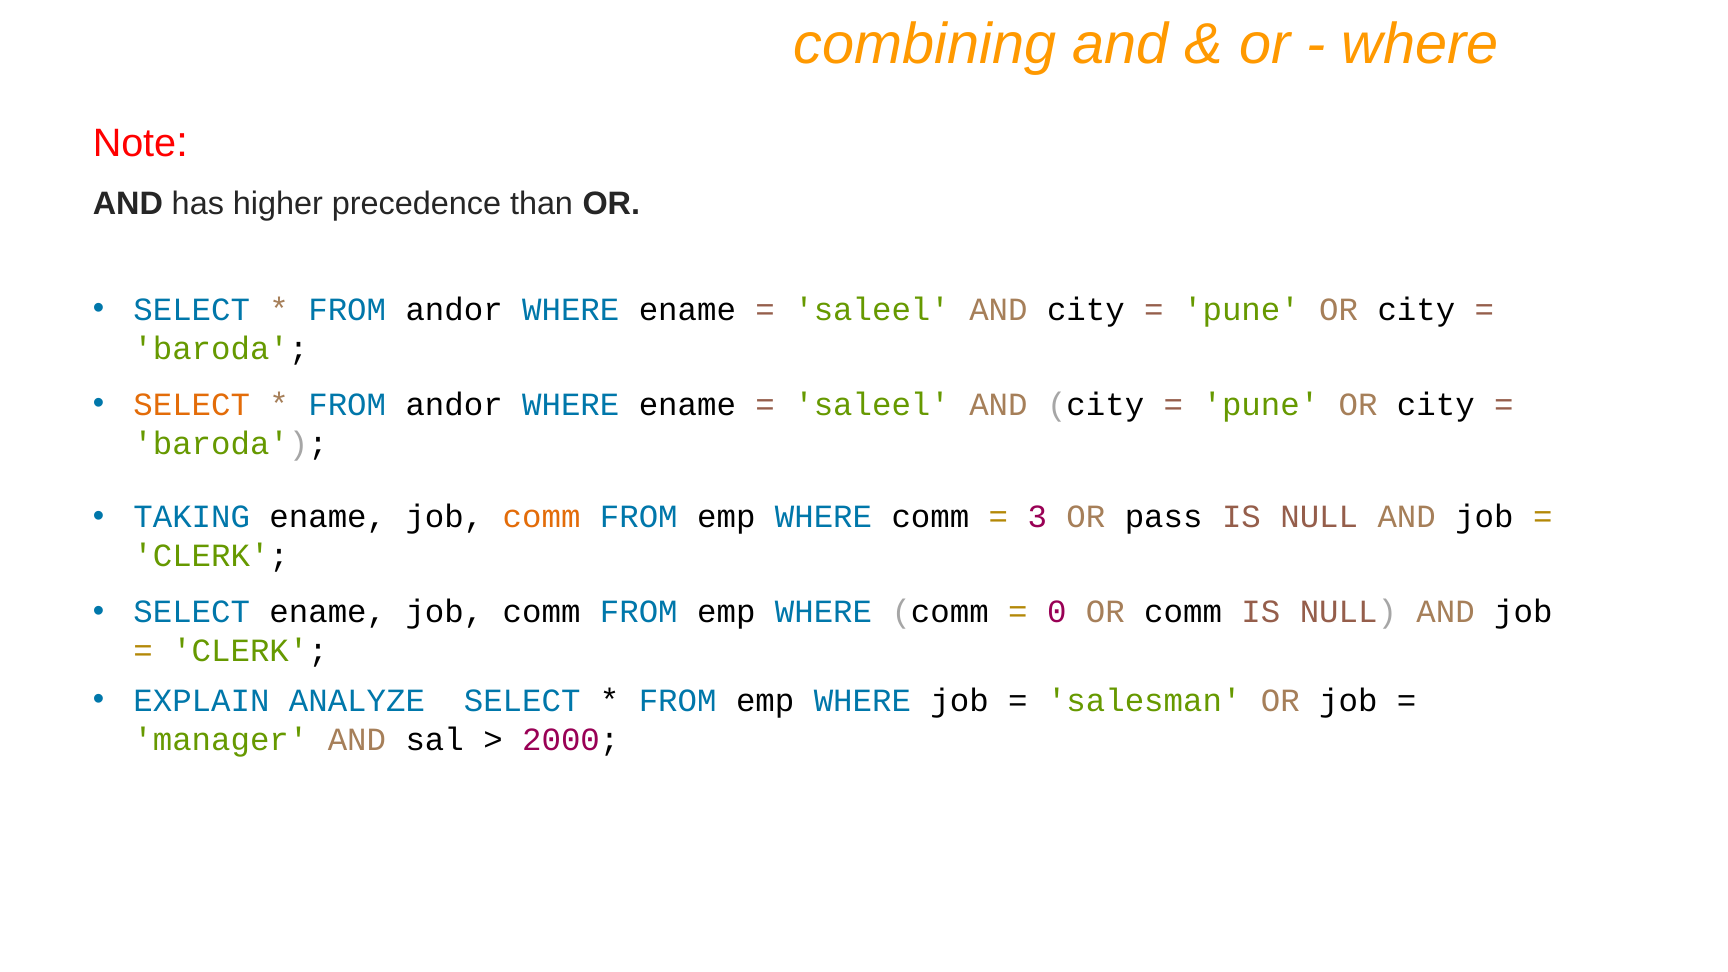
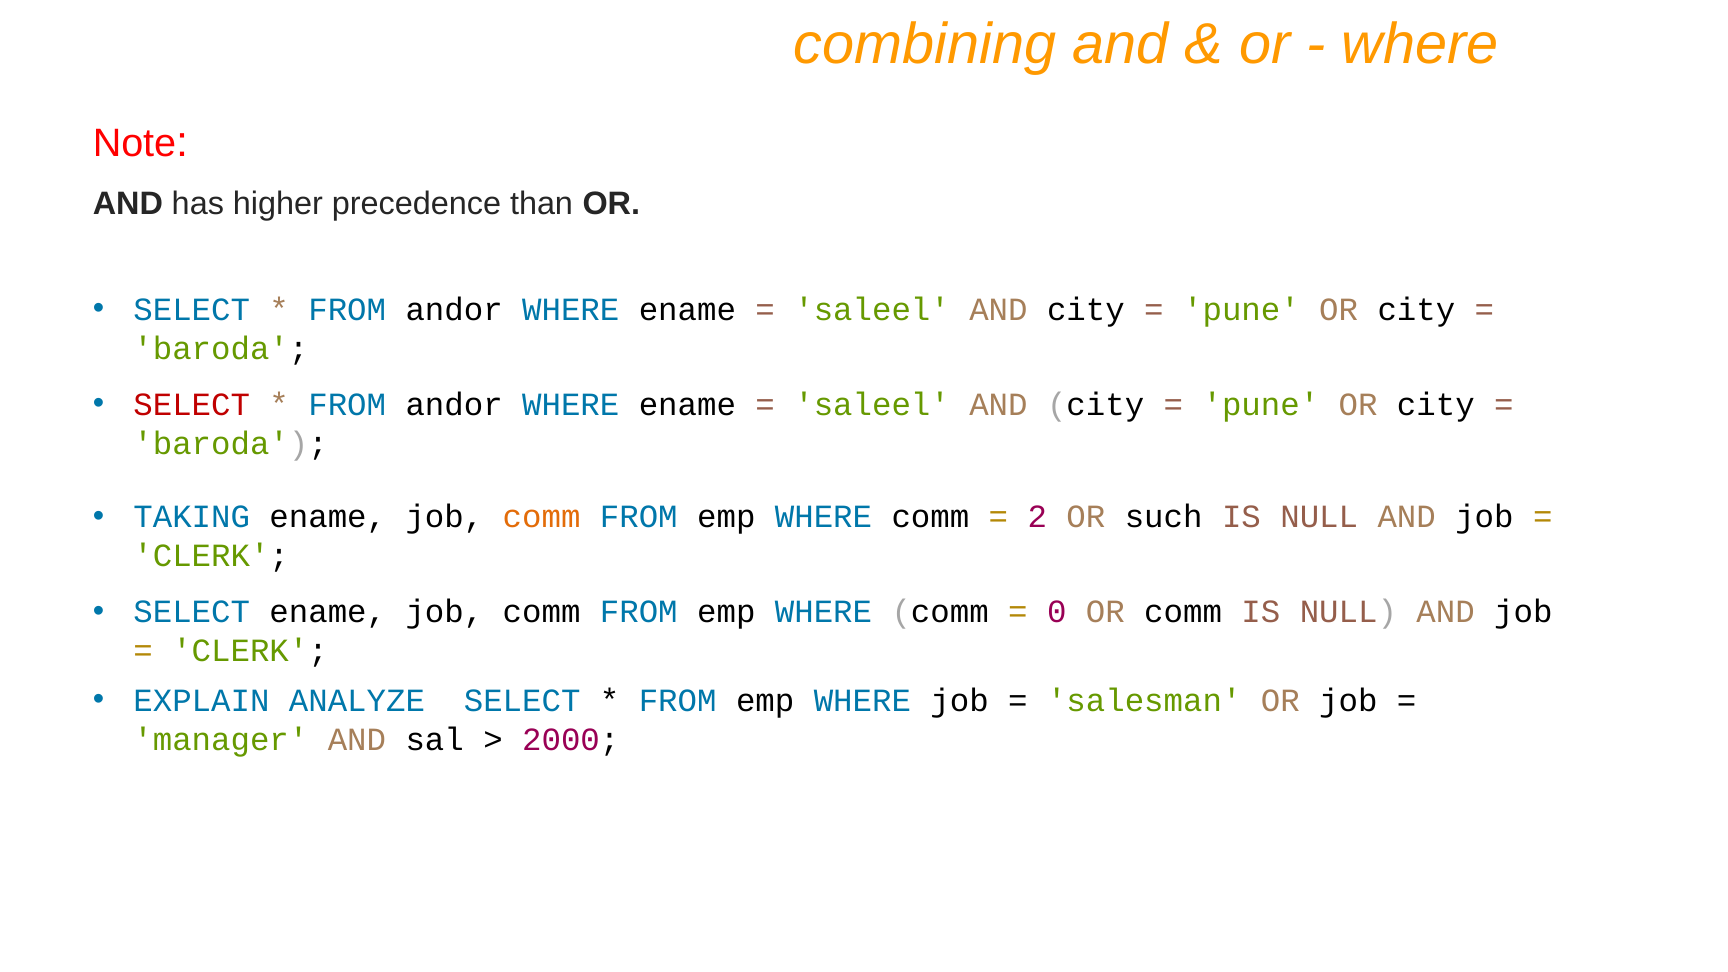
SELECT colour: orange -> red (192, 405)
3: 3 -> 2 (1037, 517)
pass: pass -> such (1164, 517)
